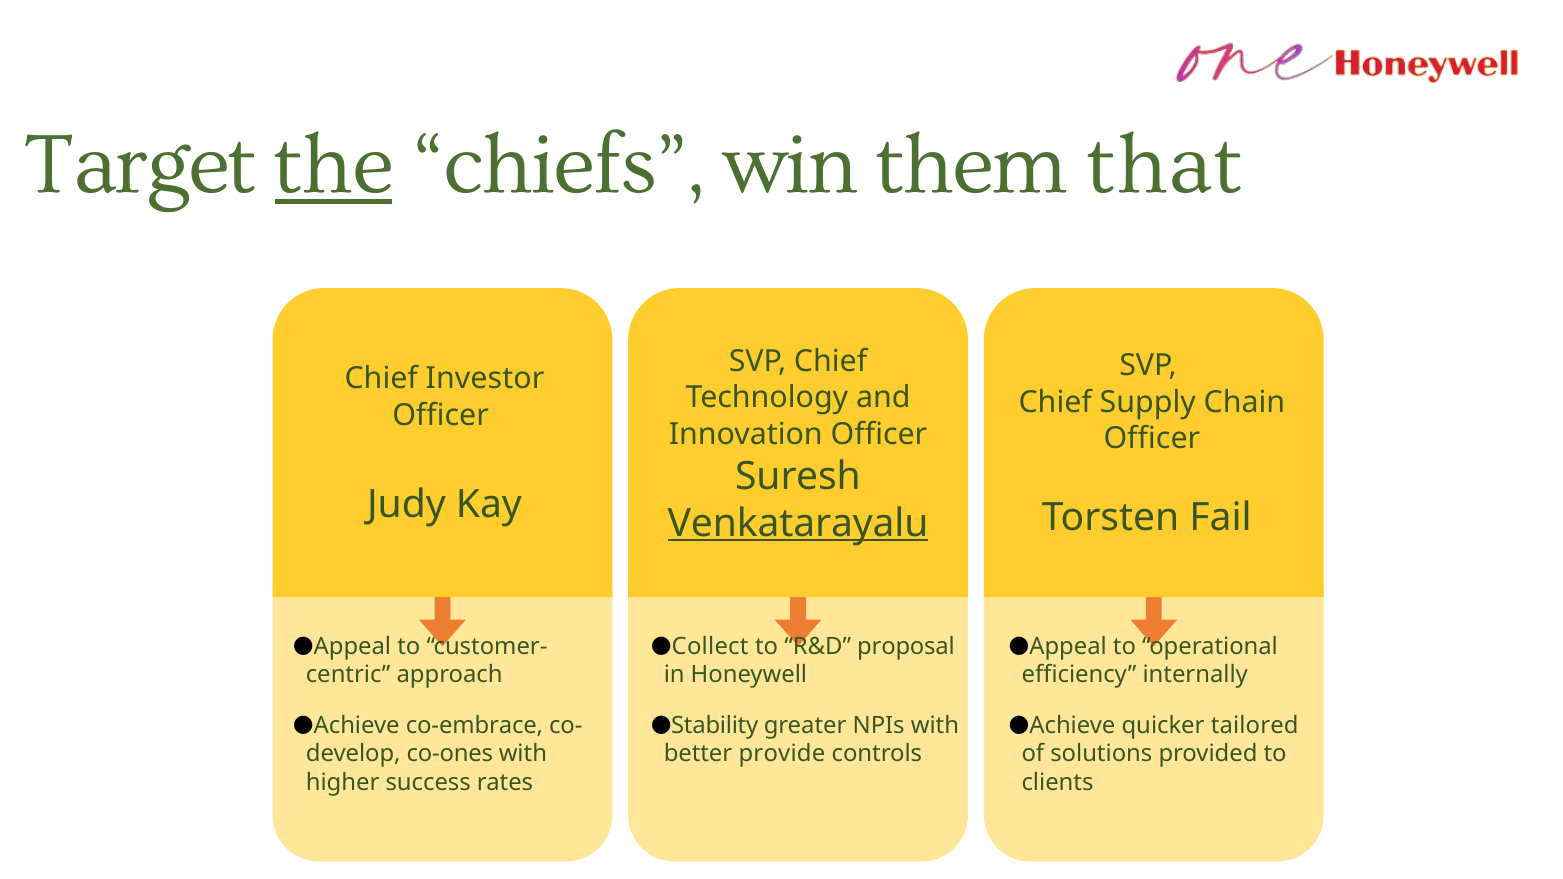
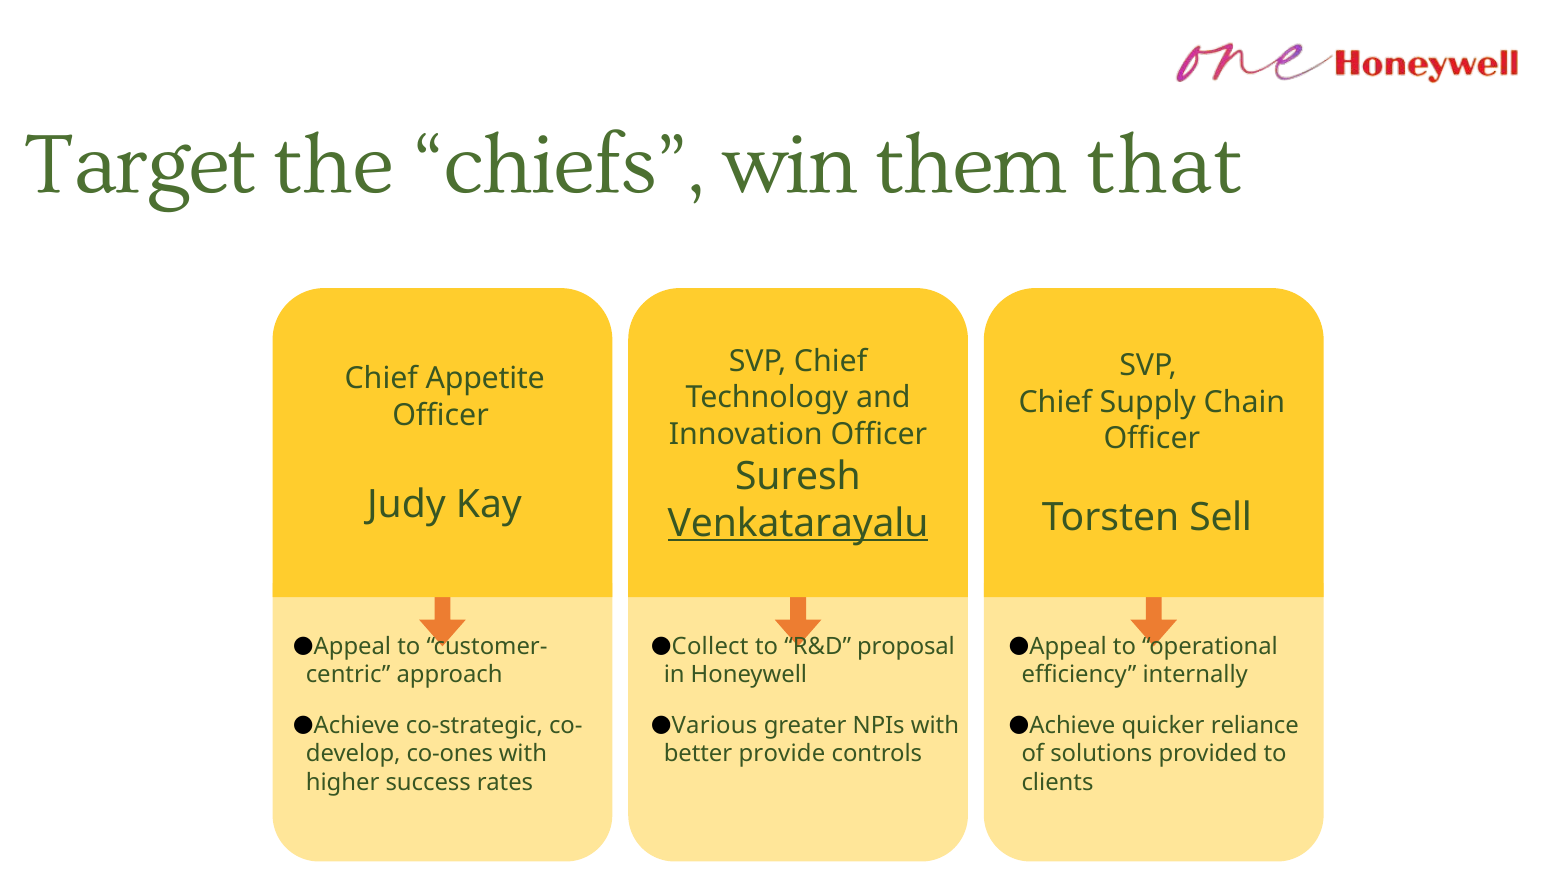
the underline: present -> none (334, 164)
Investor: Investor -> Appetite (485, 379)
Fail: Fail -> Sell (1221, 518)
co-embrace: co-embrace -> co-strategic (474, 726)
Stability: Stability -> Various (714, 726)
tailored: tailored -> reliance (1255, 726)
